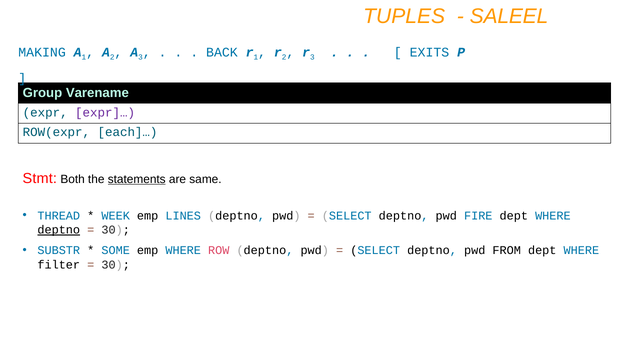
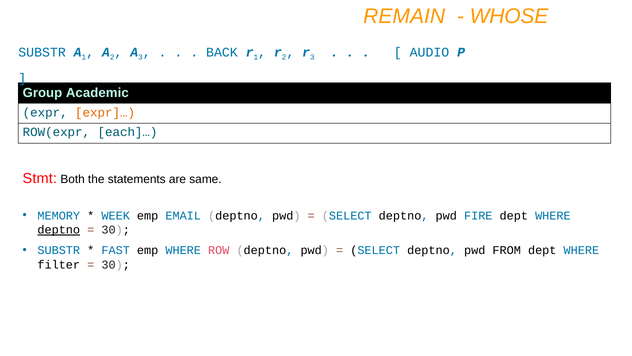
TUPLES: TUPLES -> REMAIN (404, 16)
SALEEL: SALEEL -> WHOSE (509, 16)
MAKING: MAKING -> SUBSTR (42, 52)
EXITS: EXITS -> AUDIO (429, 52)
Varename: Varename -> Academic (97, 93)
expr]… colour: purple -> orange (105, 112)
statements underline: present -> none (137, 179)
THREAD: THREAD -> MEMORY (59, 215)
LINES: LINES -> EMAIL (183, 215)
SOME: SOME -> FAST (116, 250)
